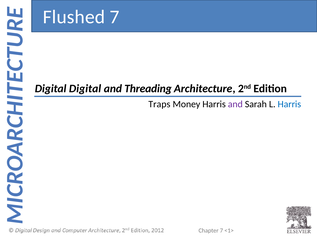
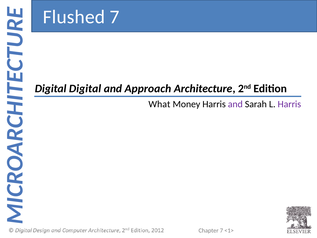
Threading: Threading -> Approach (148, 88)
Traps: Traps -> What (159, 104)
Harris colour: blue -> purple (289, 104)
